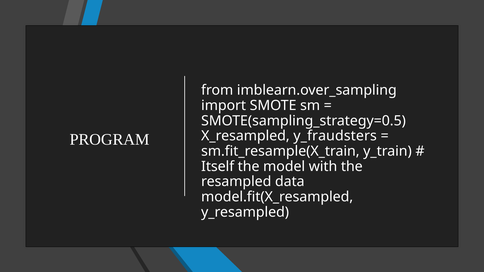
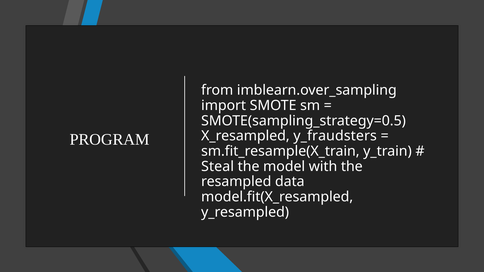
Itself: Itself -> Steal (218, 167)
